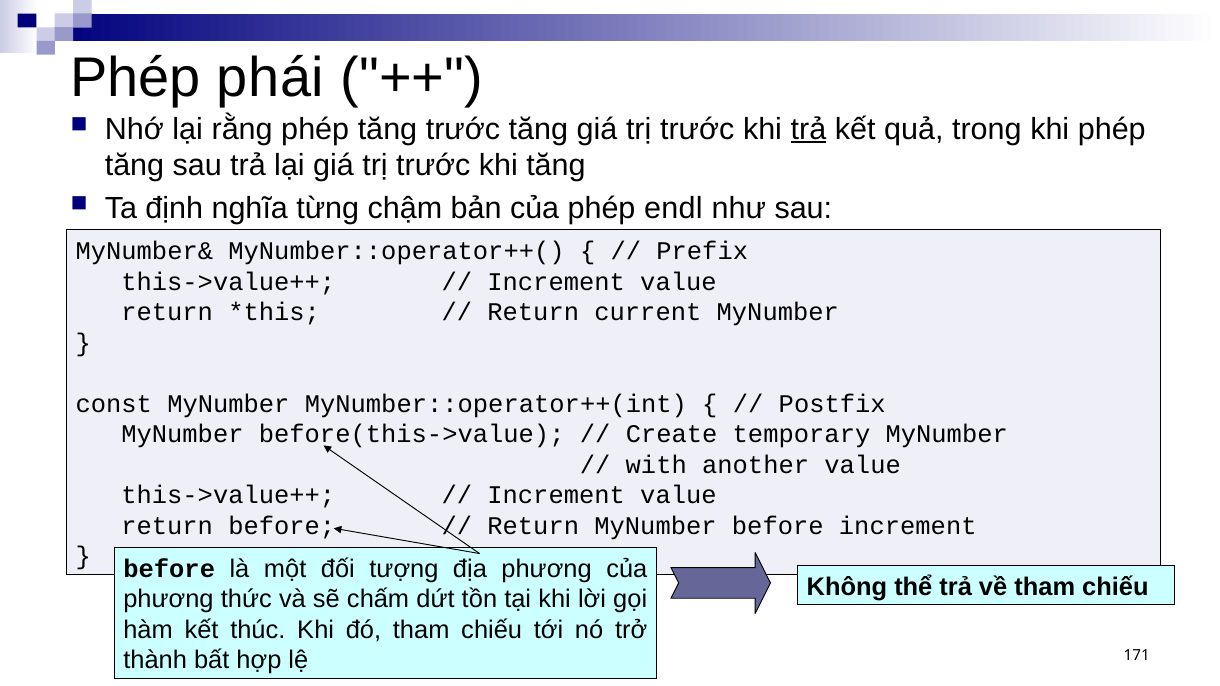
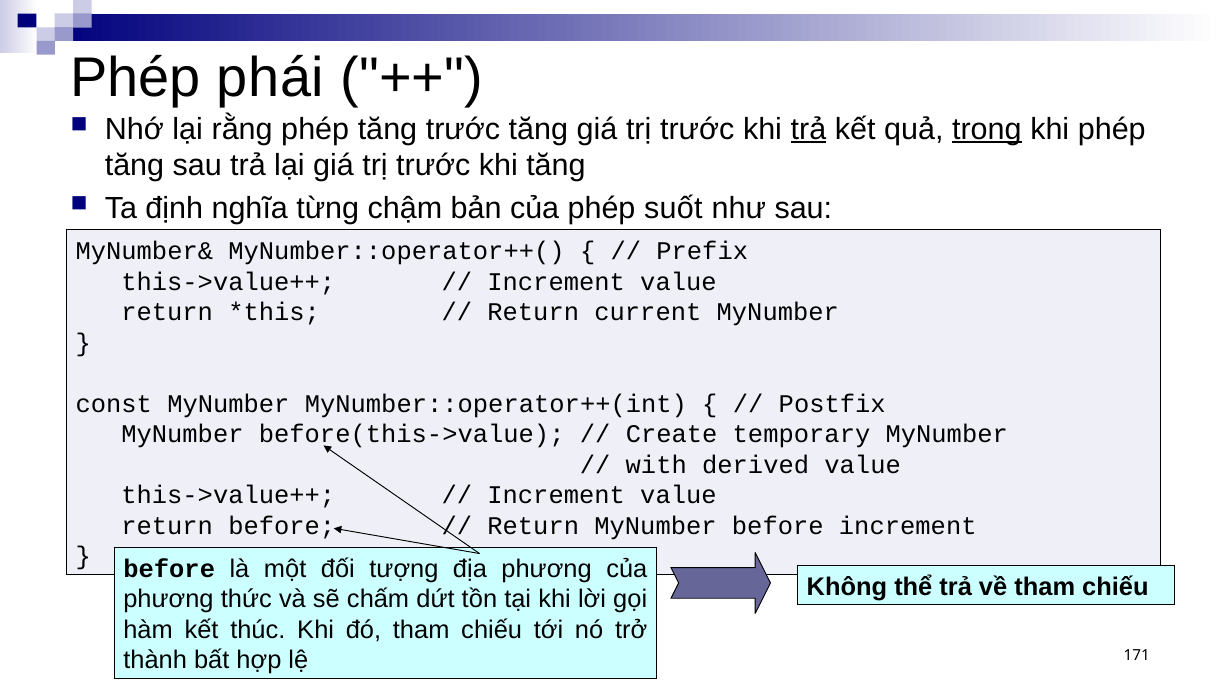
trong underline: none -> present (987, 129)
endl: endl -> suốt (673, 208)
another: another -> derived (756, 465)
